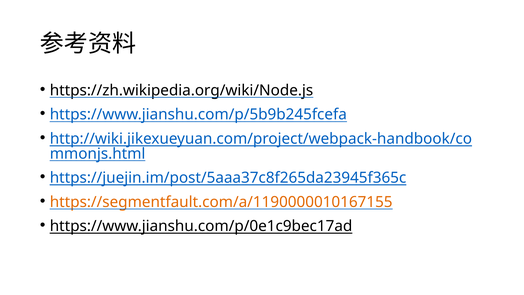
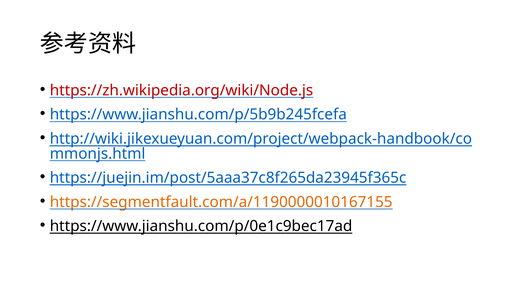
https://zh.wikipedia.org/wiki/Node.js colour: black -> red (181, 90)
